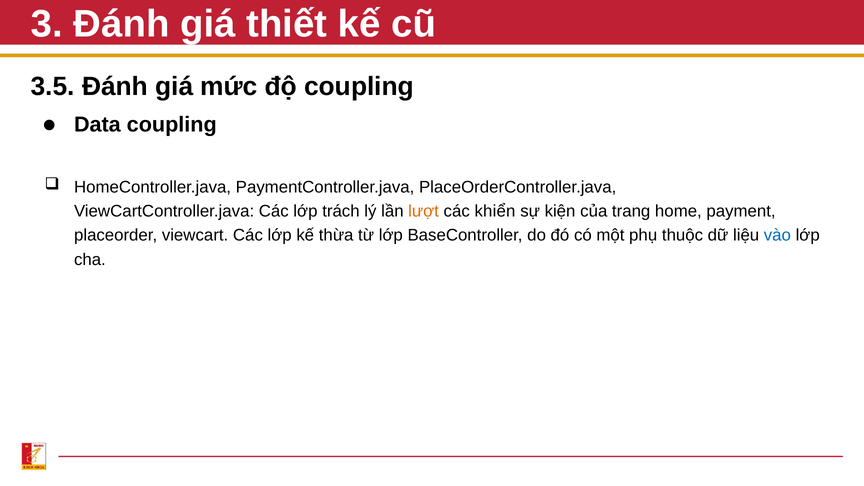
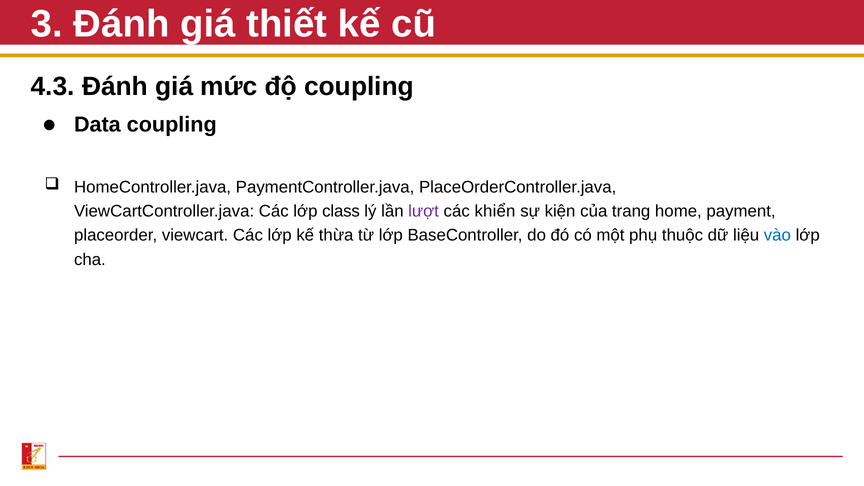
3.5: 3.5 -> 4.3 (53, 87)
trách: trách -> class (341, 211)
lượt colour: orange -> purple (424, 211)
